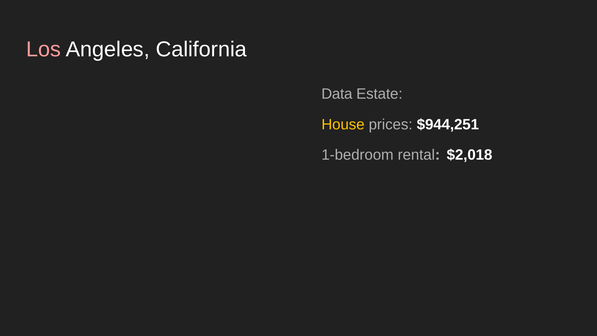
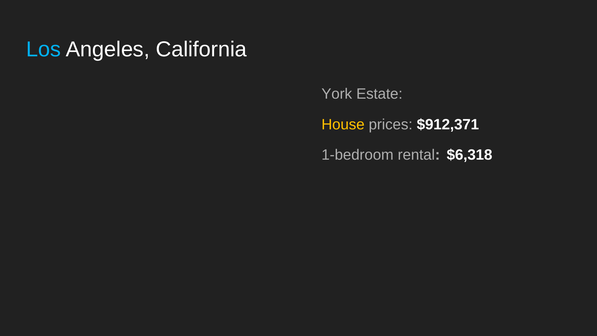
Los colour: pink -> light blue (44, 49)
Data: Data -> York (337, 94)
$944,251: $944,251 -> $912,371 (448, 124)
$2,018: $2,018 -> $6,318 (470, 155)
